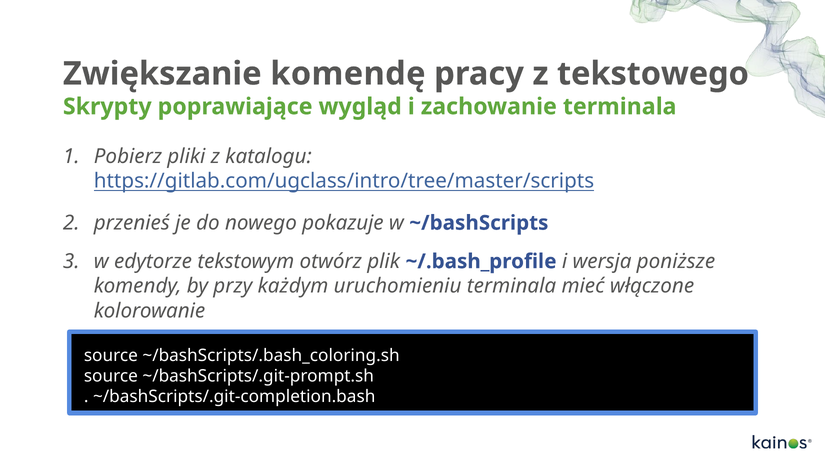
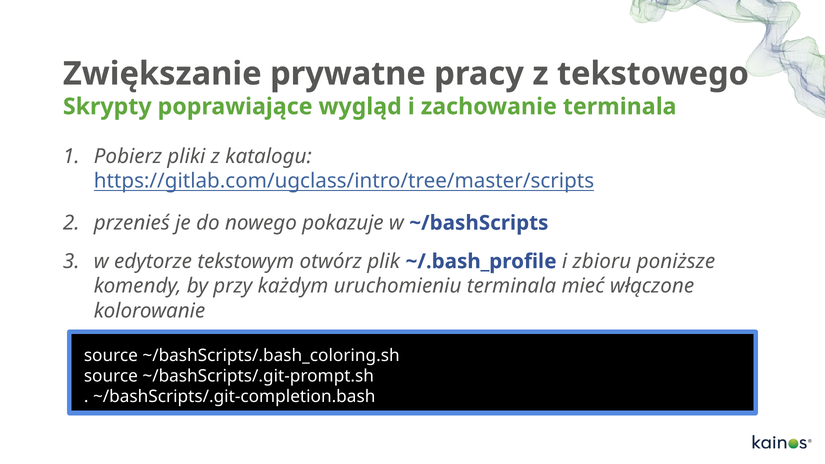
komendę: komendę -> prywatne (348, 74)
wersja: wersja -> zbioru (602, 261)
